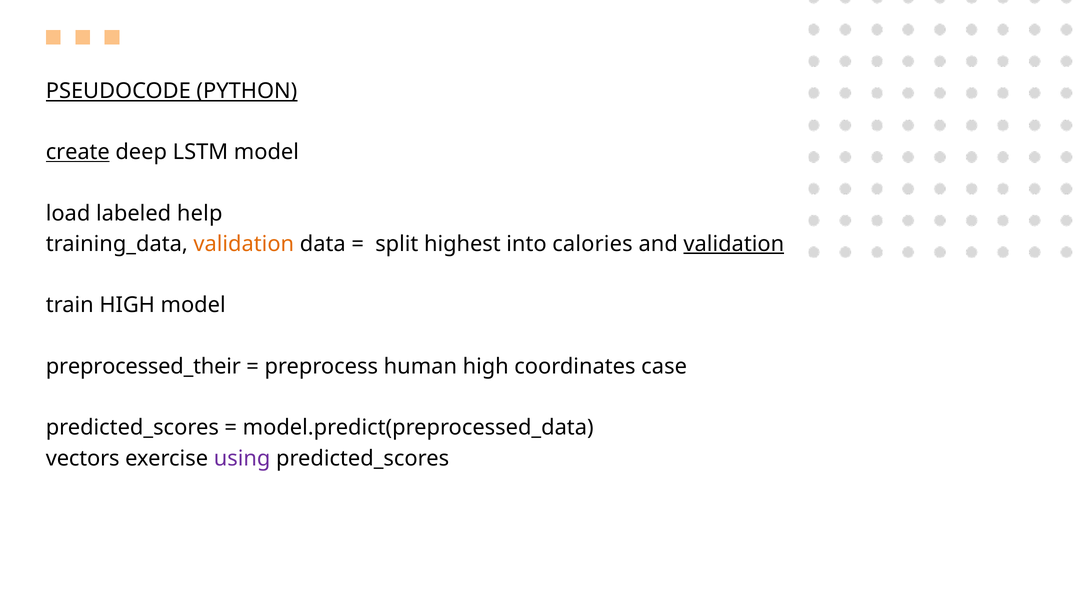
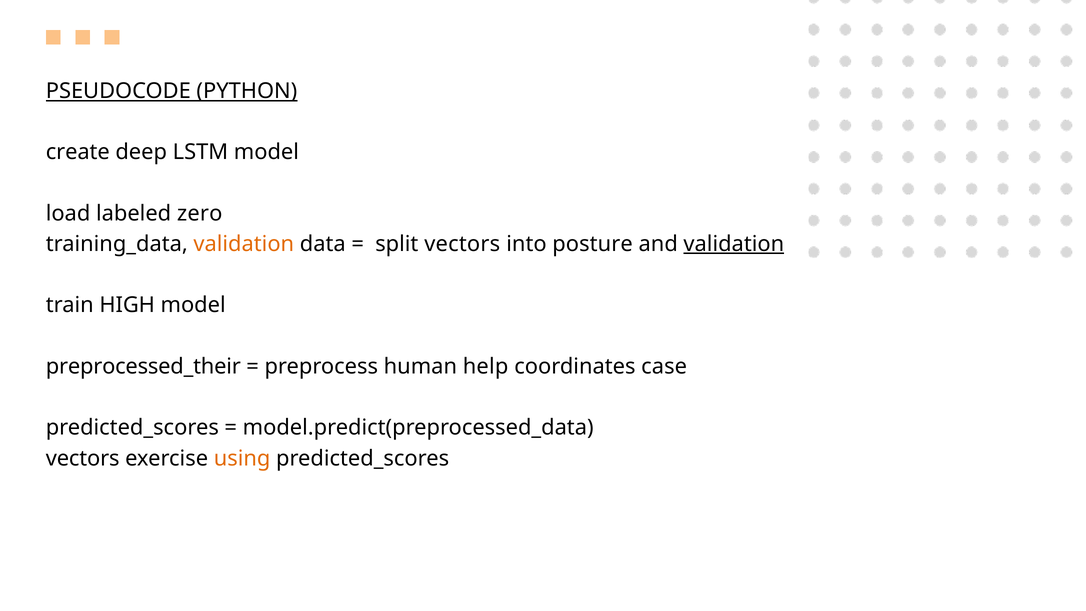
create underline: present -> none (78, 152)
help: help -> zero (200, 213)
split highest: highest -> vectors (462, 244)
calories: calories -> posture (593, 244)
human high: high -> help (486, 366)
using colour: purple -> orange (242, 458)
